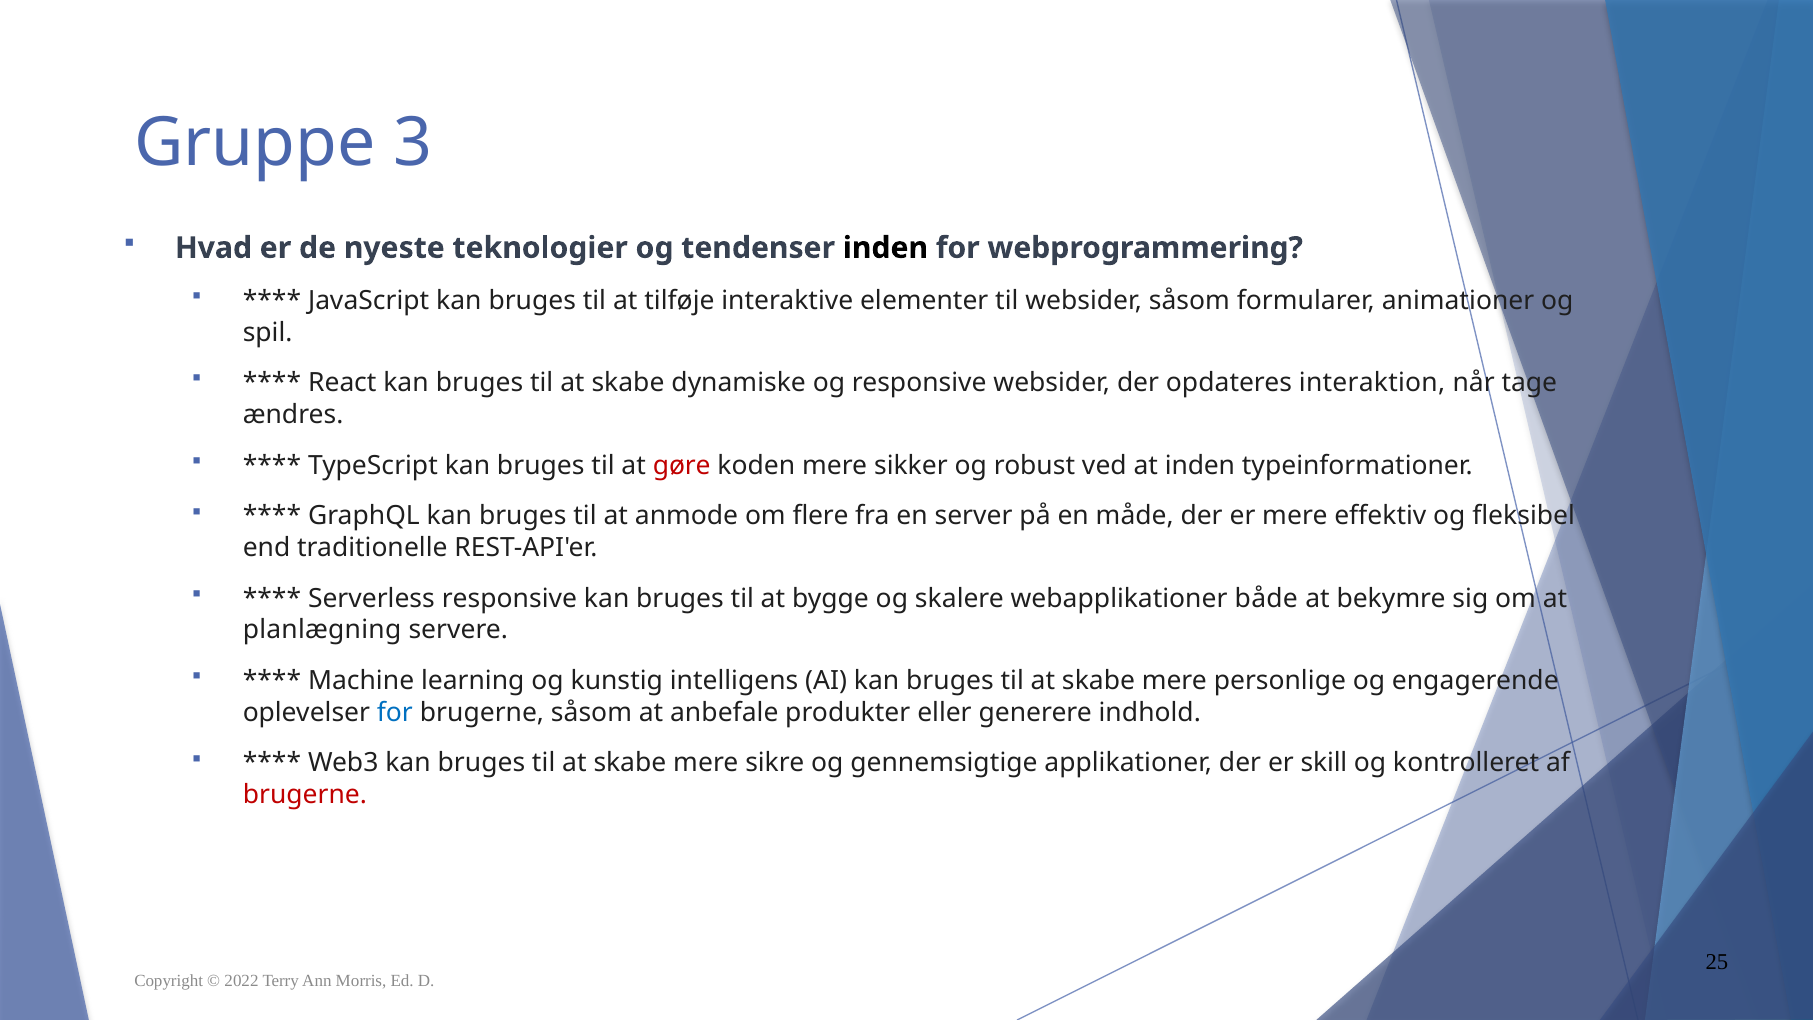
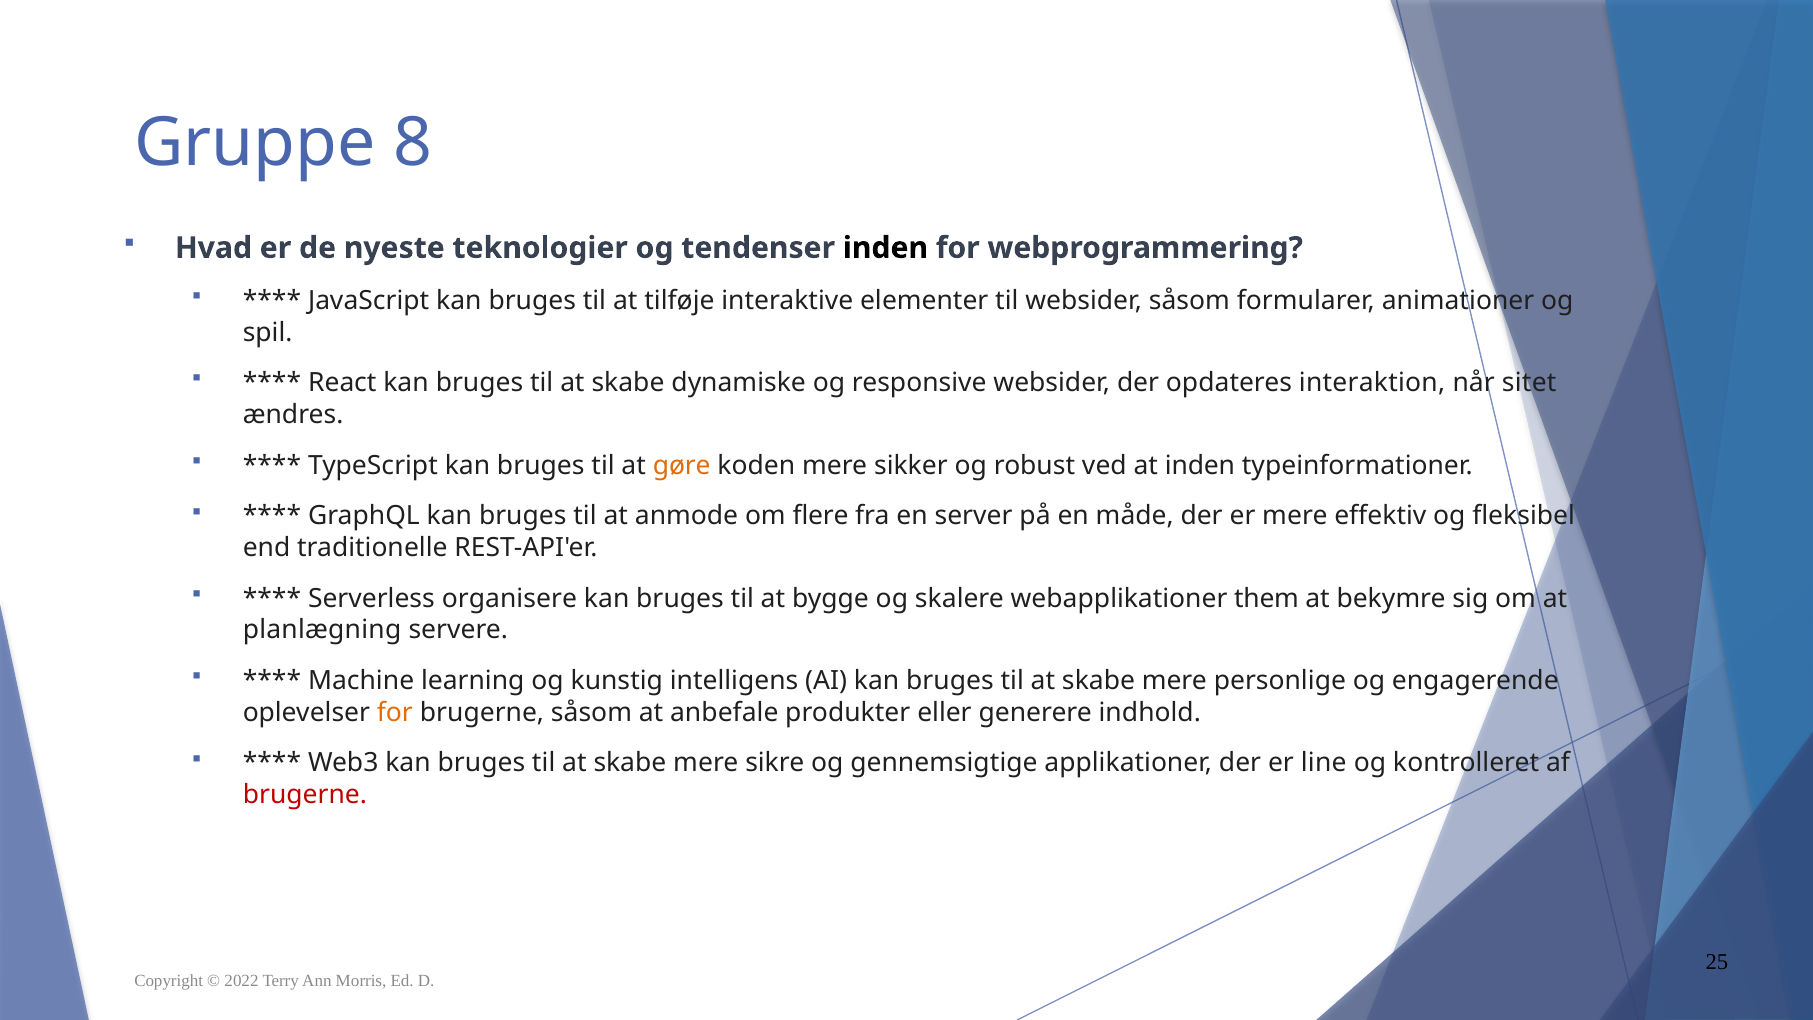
3: 3 -> 8 (413, 143)
tage: tage -> sitet (1529, 383)
gøre colour: red -> orange (682, 465)
Serverless responsive: responsive -> organisere (509, 598)
både: både -> them (1267, 598)
for colour: blue -> orange (395, 712)
skill: skill -> line (1324, 763)
